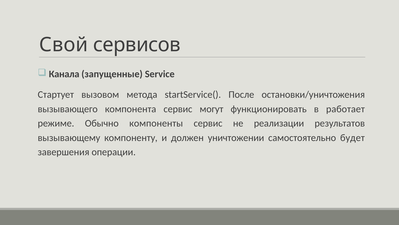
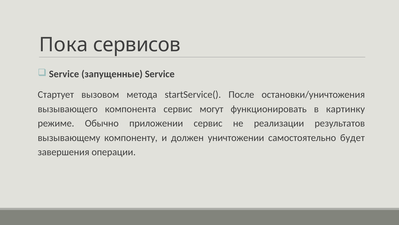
Свой: Свой -> Пока (64, 45)
Канала: Канала -> Service (64, 74)
работает: работает -> картинку (346, 109)
компоненты: компоненты -> приложении (156, 123)
